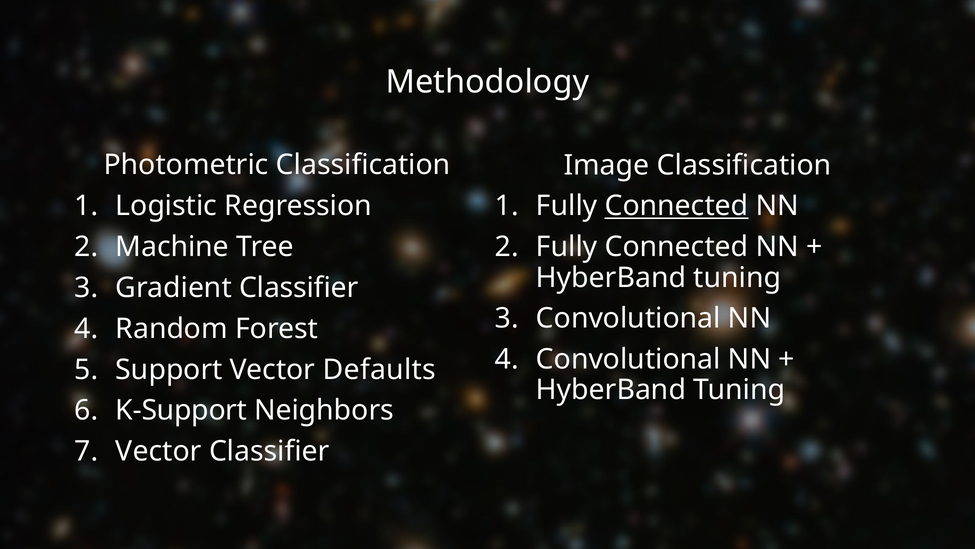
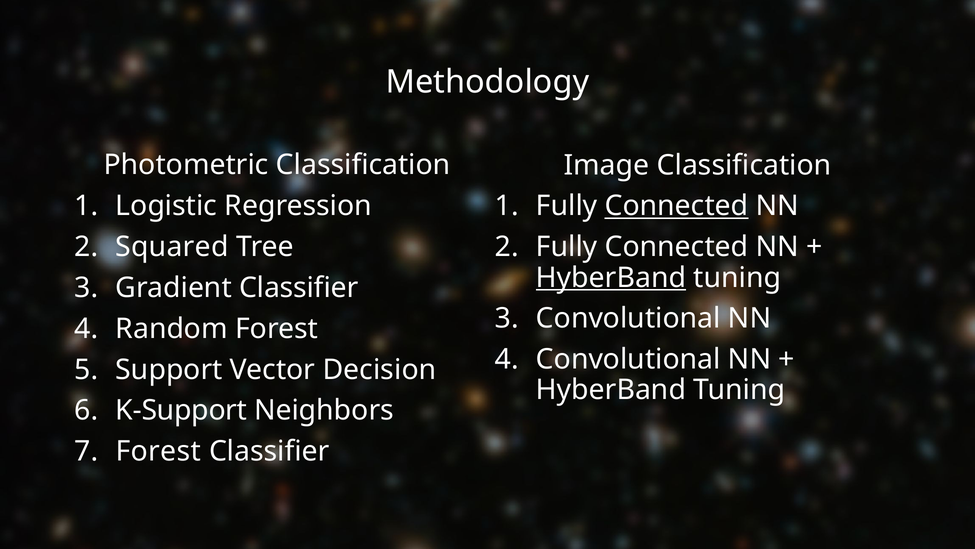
Machine: Machine -> Squared (172, 247)
HyberBand underline: none -> present (611, 277)
Defaults: Defaults -> Decision (379, 369)
Vector: Vector -> Forest (158, 451)
